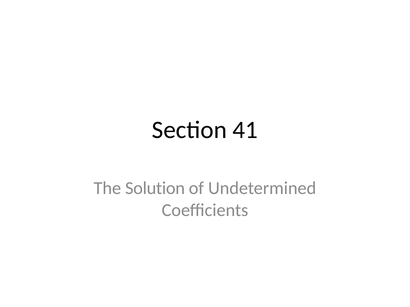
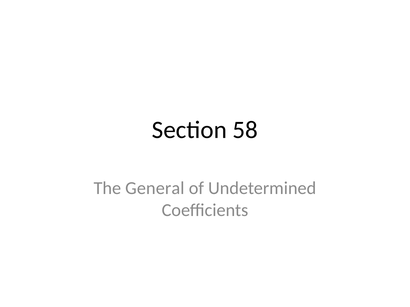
41: 41 -> 58 (245, 130)
Solution: Solution -> General (155, 189)
